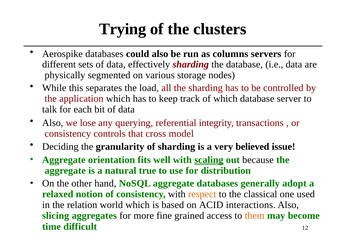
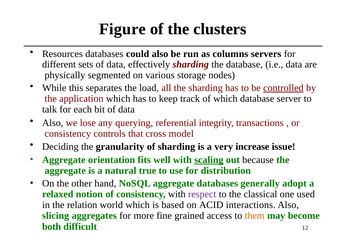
Trying: Trying -> Figure (122, 29)
Aerospike: Aerospike -> Resources (62, 54)
controlled underline: none -> present (283, 88)
believed: believed -> increase (252, 147)
respect colour: orange -> purple (202, 195)
time: time -> both (52, 227)
